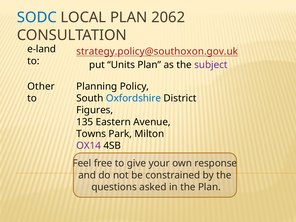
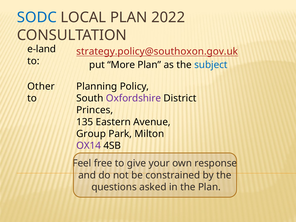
2062: 2062 -> 2022 (168, 17)
Units: Units -> More (121, 65)
subject colour: purple -> blue (211, 65)
Oxfordshire colour: blue -> purple (134, 98)
Figures: Figures -> Princes (95, 110)
Towns: Towns -> Group (91, 134)
